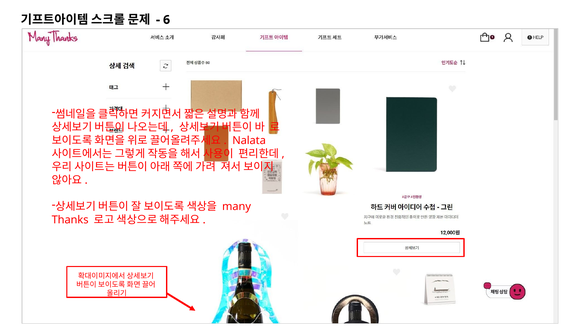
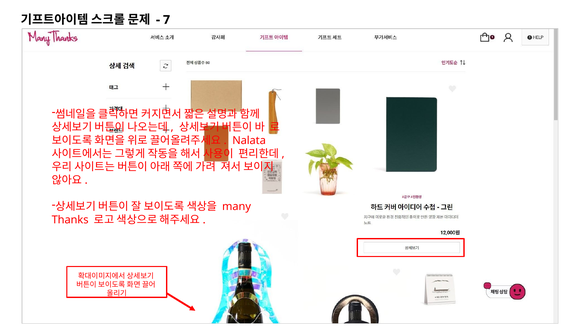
6: 6 -> 7 (167, 20)
